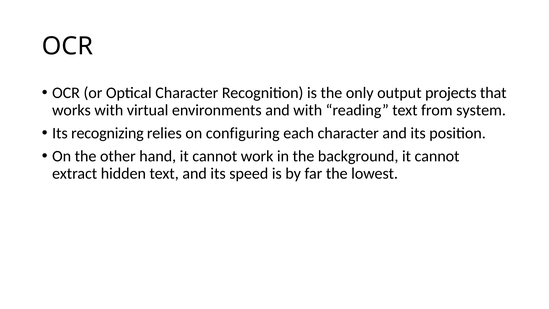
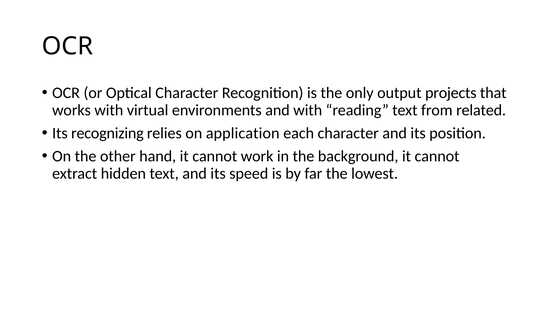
system: system -> related (481, 110)
configuring: configuring -> application (243, 133)
